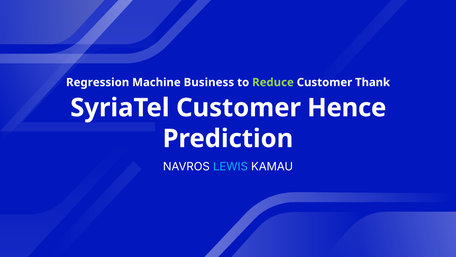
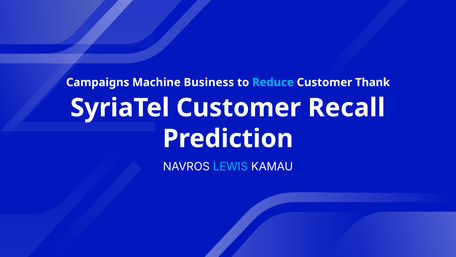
Regression: Regression -> Campaigns (98, 82)
Reduce colour: light green -> light blue (273, 82)
Hence: Hence -> Recall (346, 108)
